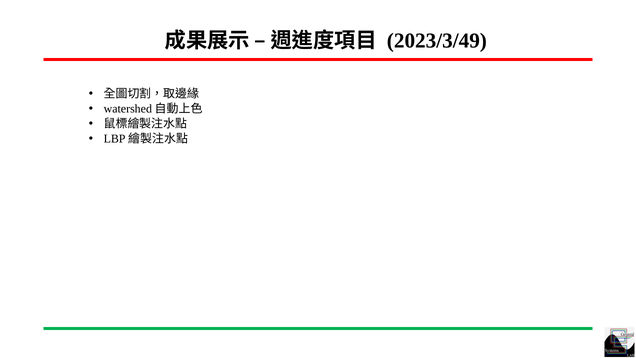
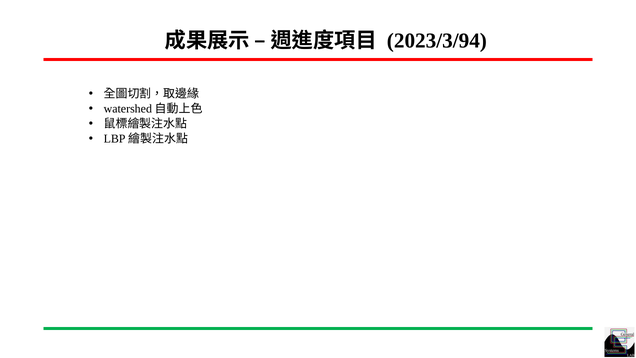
2023/3/49: 2023/3/49 -> 2023/3/94 (437, 41)
